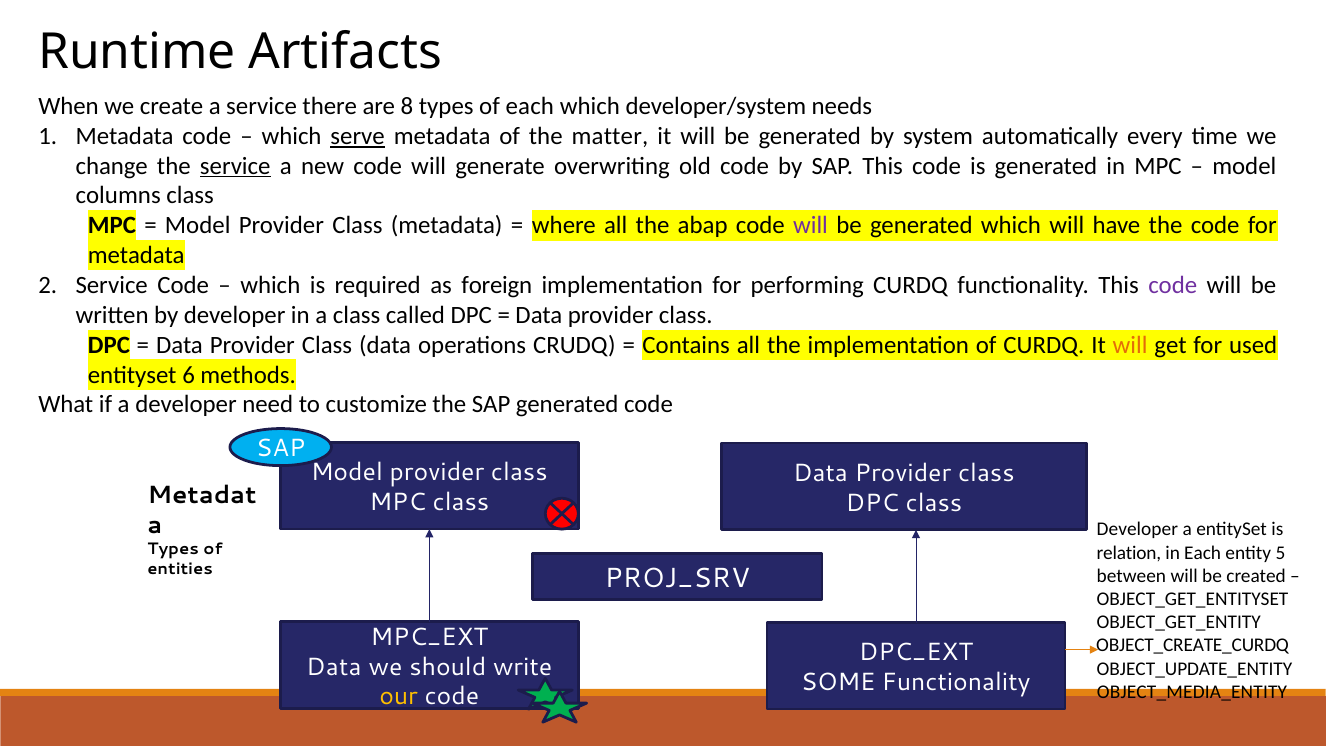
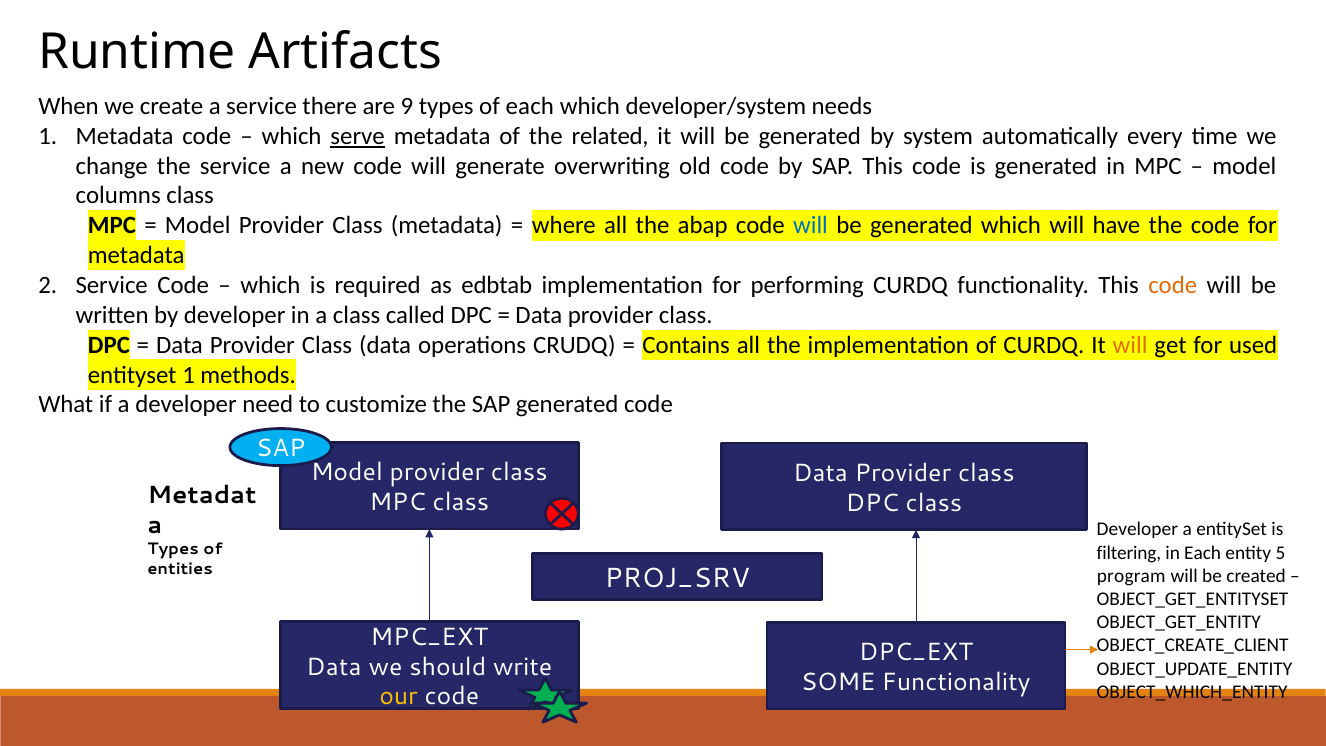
8: 8 -> 9 (407, 106)
matter: matter -> related (610, 136)
service underline: present -> none (235, 166)
will colour: purple -> blue (810, 226)
foreign: foreign -> edbtab (497, 285)
code colour: purple -> orange (1173, 285)
entityset 6: 6 -> 1 (189, 375)
relation: relation -> filtering (1129, 553)
between: between -> program (1131, 576)
OBJECT_CREATE_CURDQ: OBJECT_CREATE_CURDQ -> OBJECT_CREATE_CLIENT (1193, 645)
OBJECT_MEDIA_ENTITY: OBJECT_MEDIA_ENTITY -> OBJECT_WHICH_ENTITY (1192, 692)
